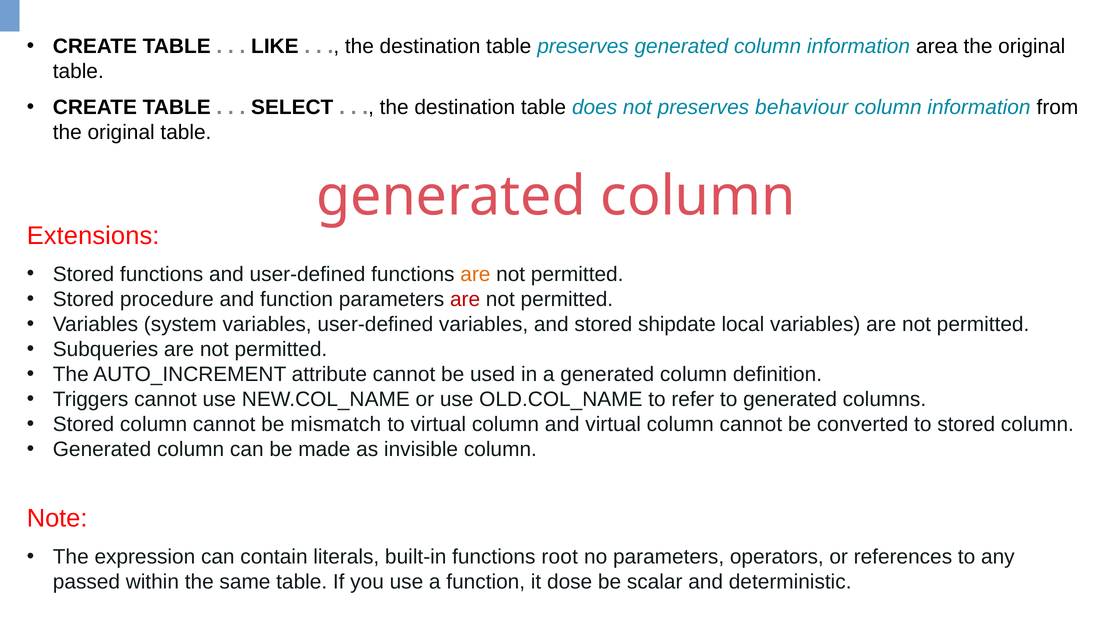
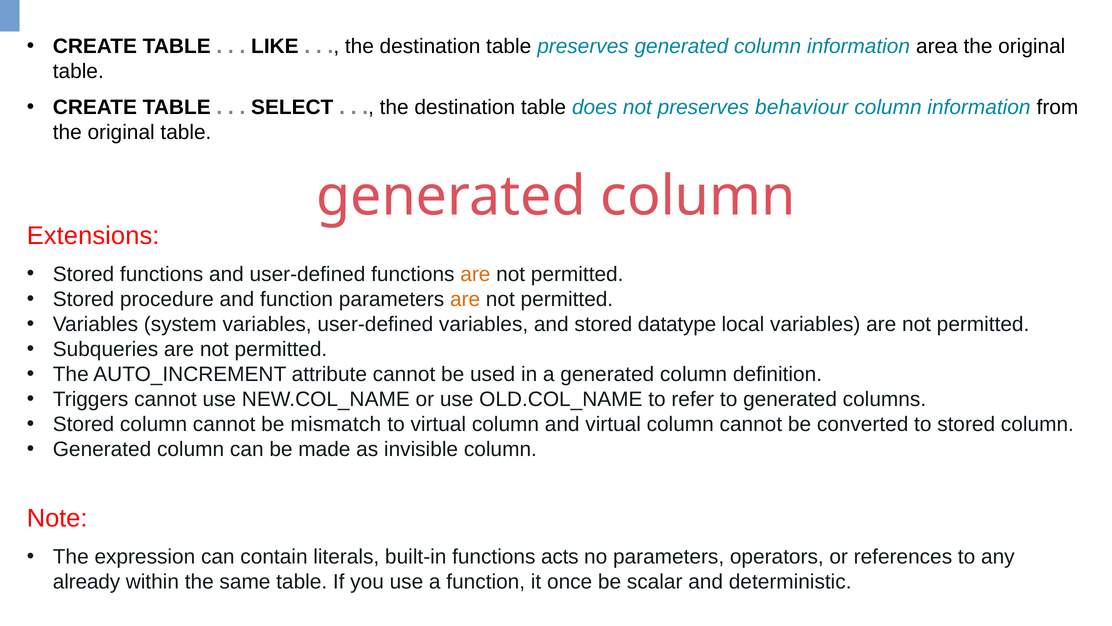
are colour: red -> orange (465, 299)
shipdate: shipdate -> datatype (677, 324)
root: root -> acts (560, 556)
passed: passed -> already (87, 581)
dose: dose -> once (570, 581)
